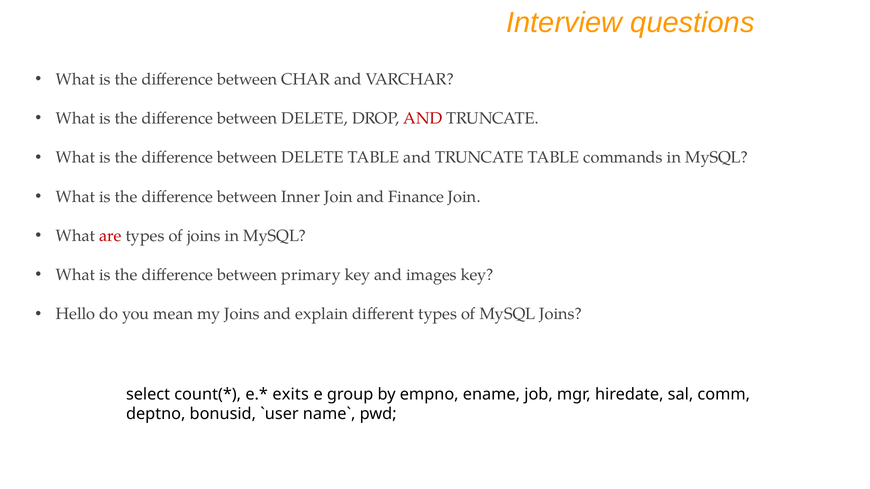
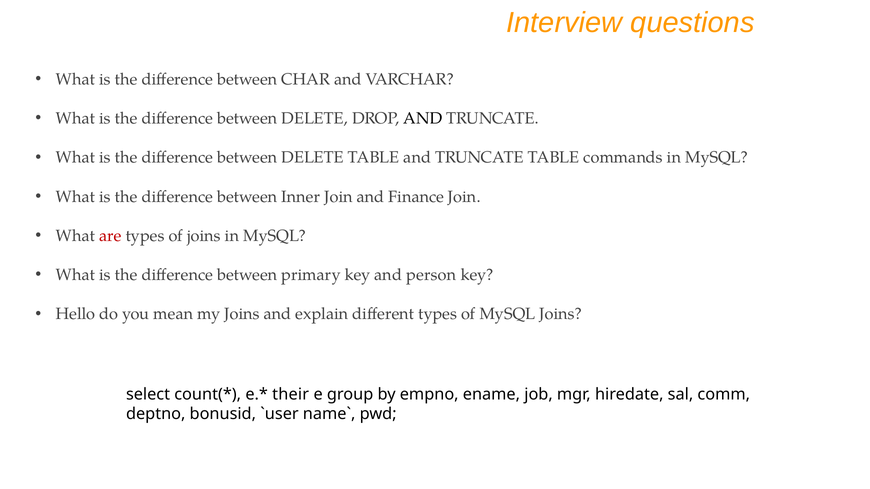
AND colour: red -> black (423, 119)
images: images -> person (431, 275)
exits: exits -> their (291, 395)
